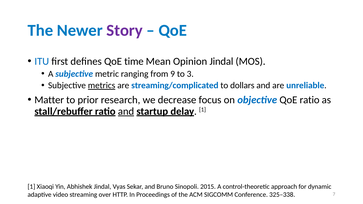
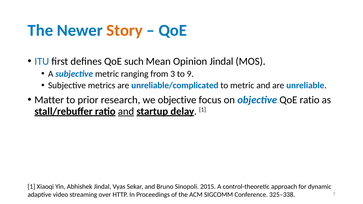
Story colour: purple -> orange (125, 30)
time: time -> such (134, 61)
9: 9 -> 3 (173, 74)
3: 3 -> 9 (190, 74)
metrics underline: present -> none (102, 86)
streaming/complicated: streaming/complicated -> unreliable/complicated (175, 86)
to dollars: dollars -> metric (242, 86)
we decrease: decrease -> objective (177, 100)
